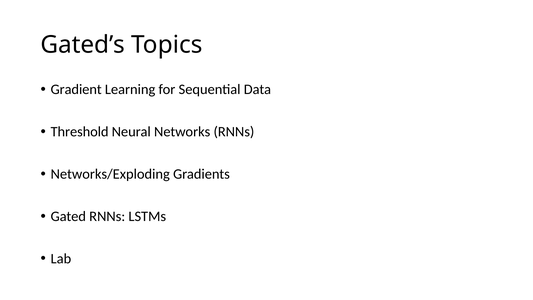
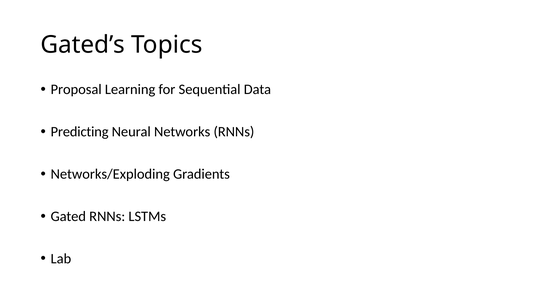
Gradient: Gradient -> Proposal (76, 90)
Threshold: Threshold -> Predicting (80, 132)
